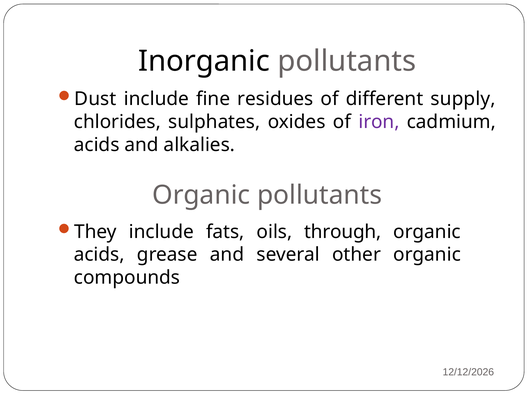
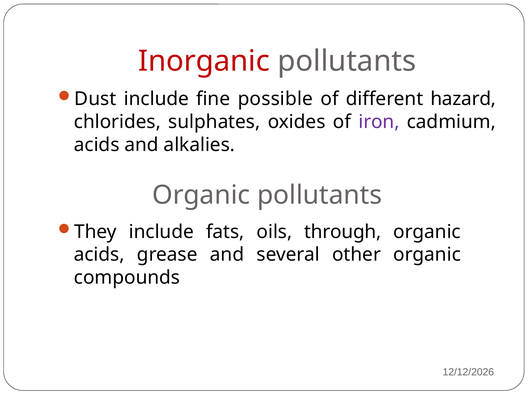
Inorganic colour: black -> red (204, 61)
residues: residues -> possible (275, 99)
supply: supply -> hazard (463, 99)
